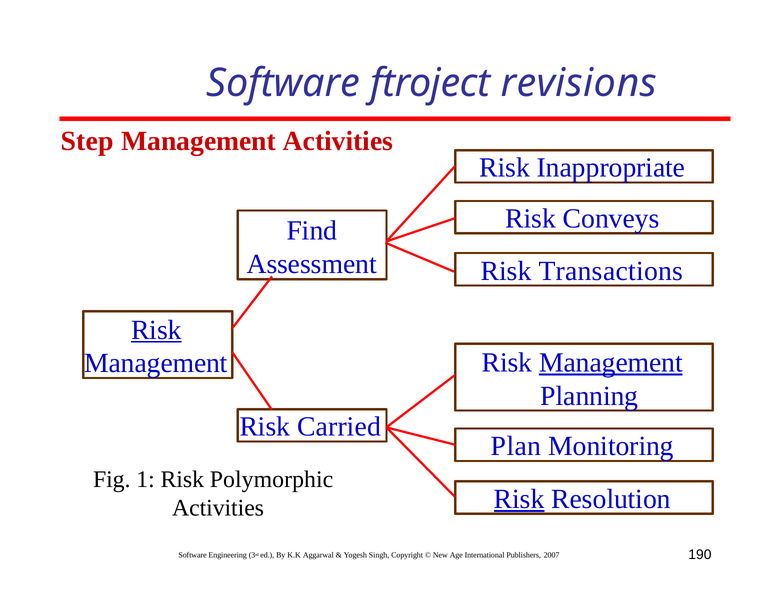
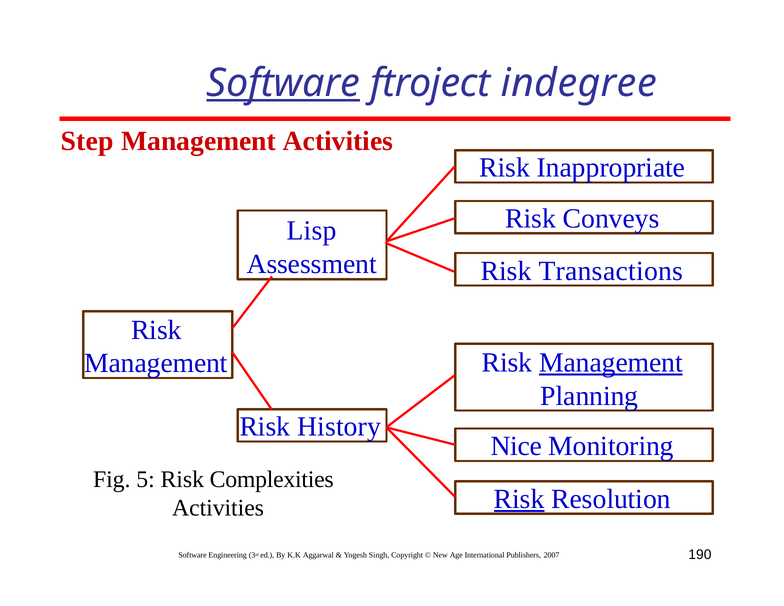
Software underline: none -> present (283, 83)
revisions: revisions -> indegree (579, 83)
Find: Find -> Lisp (312, 231)
Risk underline: present -> none (156, 330)
Carried: Carried -> History (339, 427)
Plan: Plan -> Nice (516, 446)
1: 1 -> 5 (146, 479)
Polymorphic: Polymorphic -> Complexities (272, 479)
